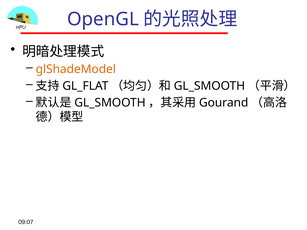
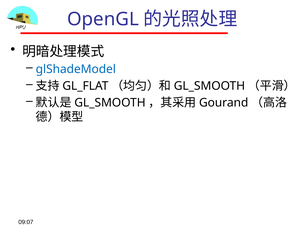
glShadeModel colour: orange -> blue (76, 69)
